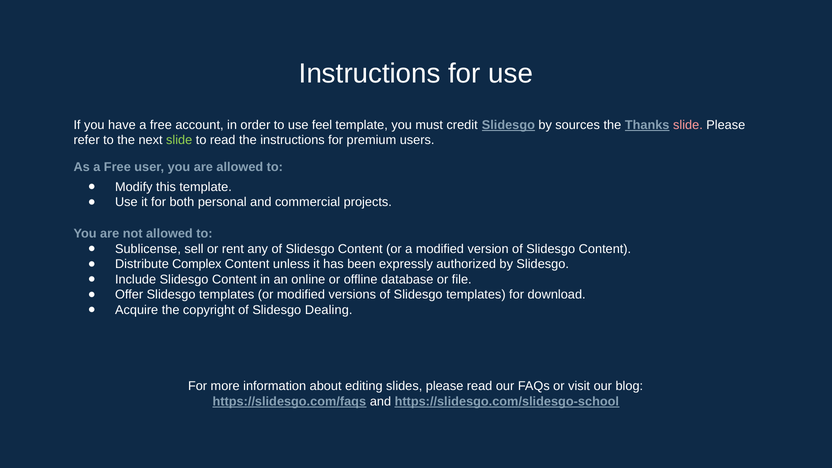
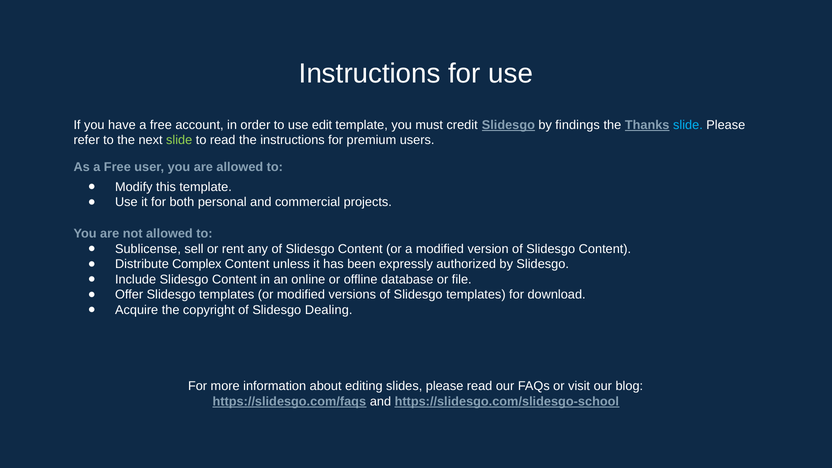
feel: feel -> edit (322, 125)
sources: sources -> findings (578, 125)
slide colour: pink -> light blue (688, 125)
